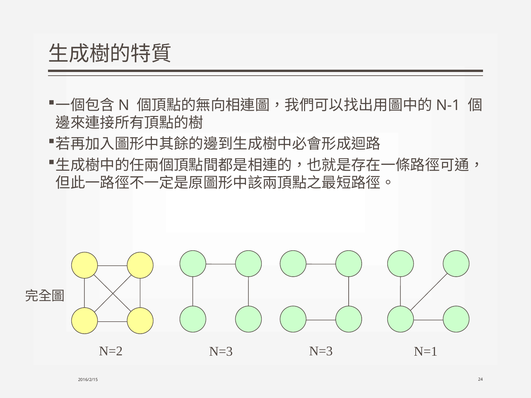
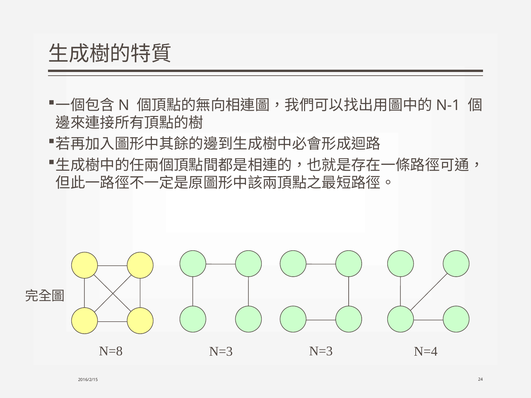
N=2: N=2 -> N=8 (111, 351)
N=1: N=1 -> N=4 (426, 352)
